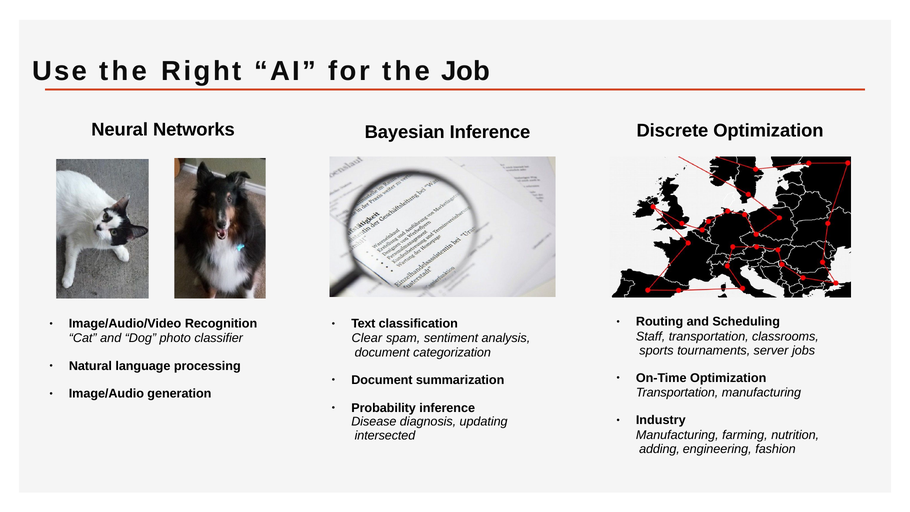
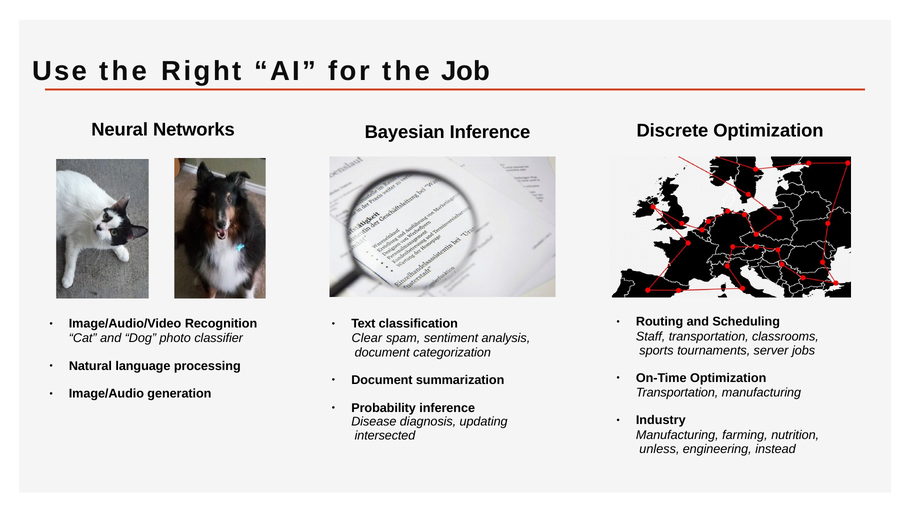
adding: adding -> unless (659, 449)
fashion: fashion -> instead (775, 449)
